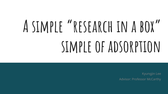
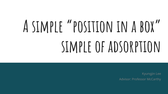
research: research -> position (90, 27)
